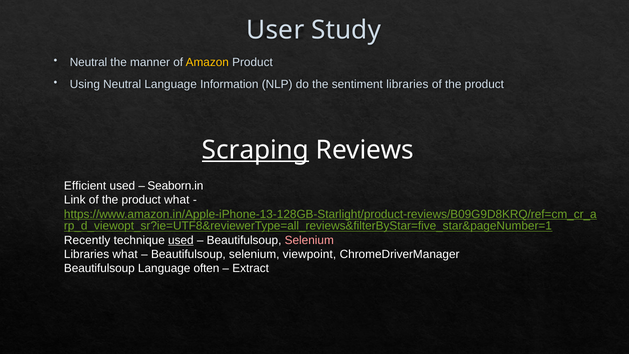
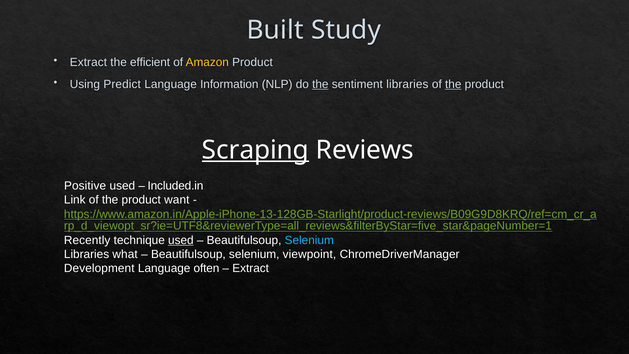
User: User -> Built (275, 30)
Neutral: Neutral -> Extract (88, 62)
manner: manner -> efficient (150, 62)
Using Neutral: Neutral -> Predict (122, 84)
the underline: none -> present (320, 84)
the underline: none -> present (453, 84)
Efficient: Efficient -> Positive (85, 186)
Seaborn.in: Seaborn.in -> Included.in (175, 186)
product what: what -> want (177, 200)
Selenium colour: pink -> light blue (309, 240)
Beautifulsoup: Beautifulsoup -> Development (99, 268)
